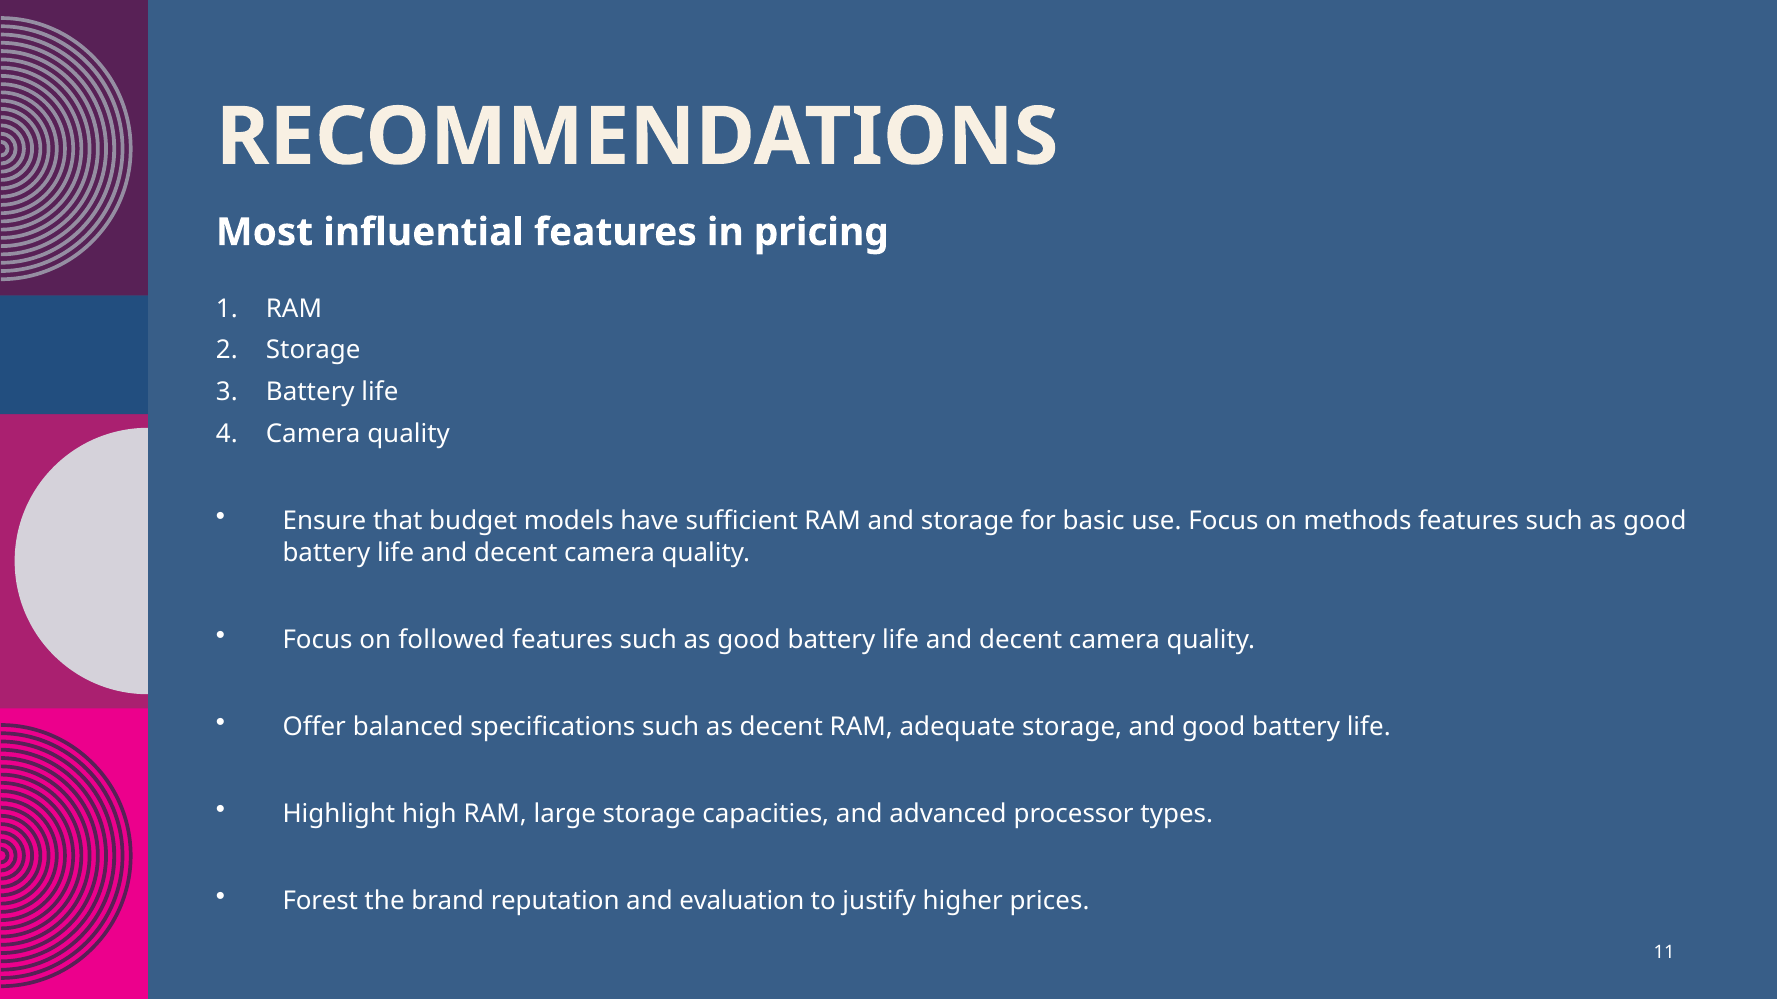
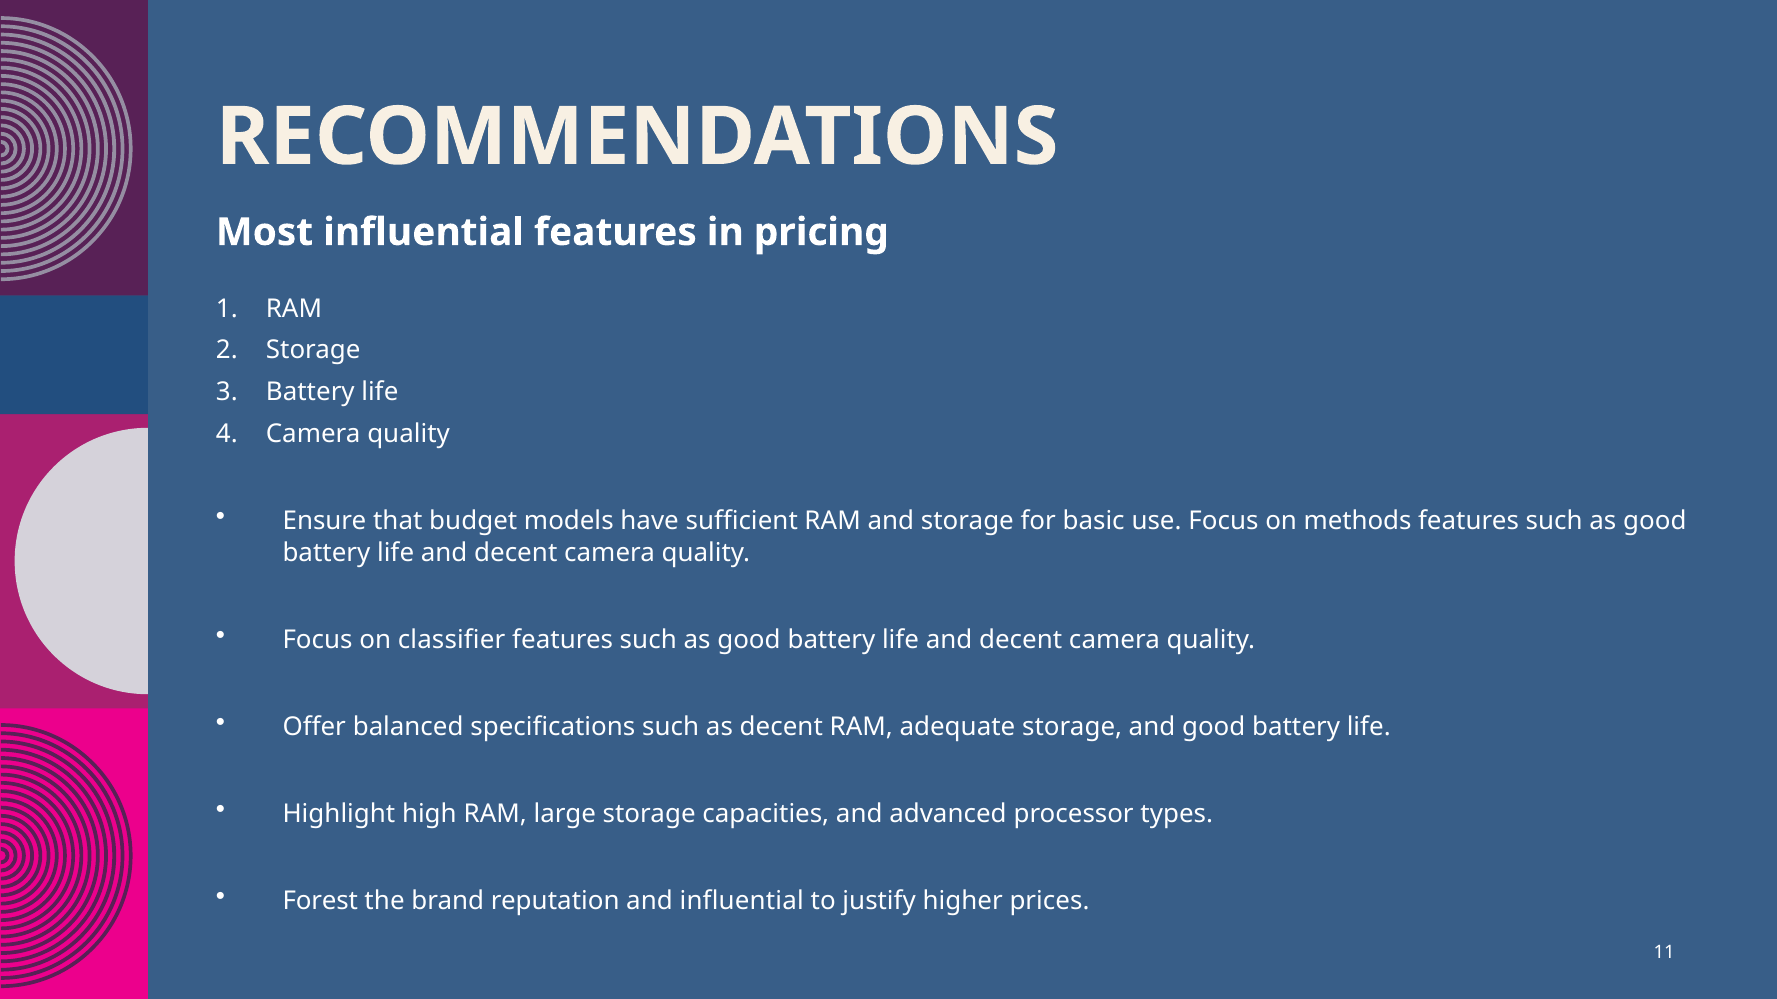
followed: followed -> classifier (452, 640)
and evaluation: evaluation -> influential (742, 901)
